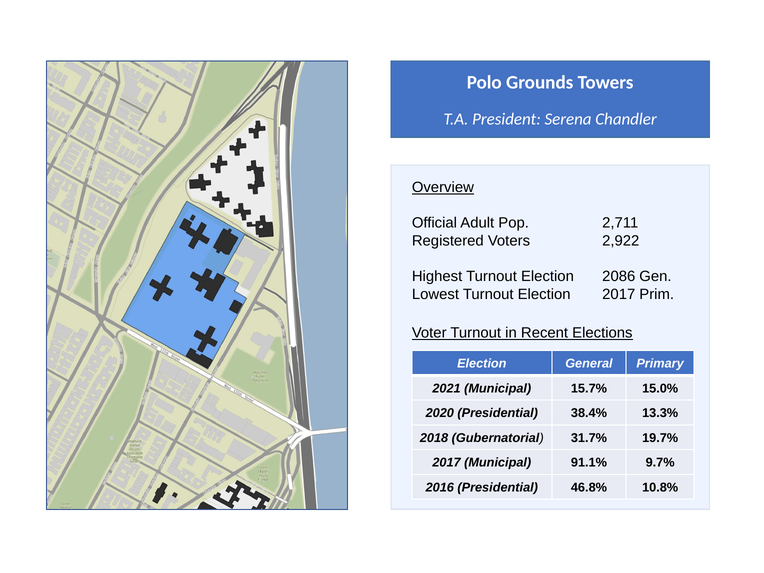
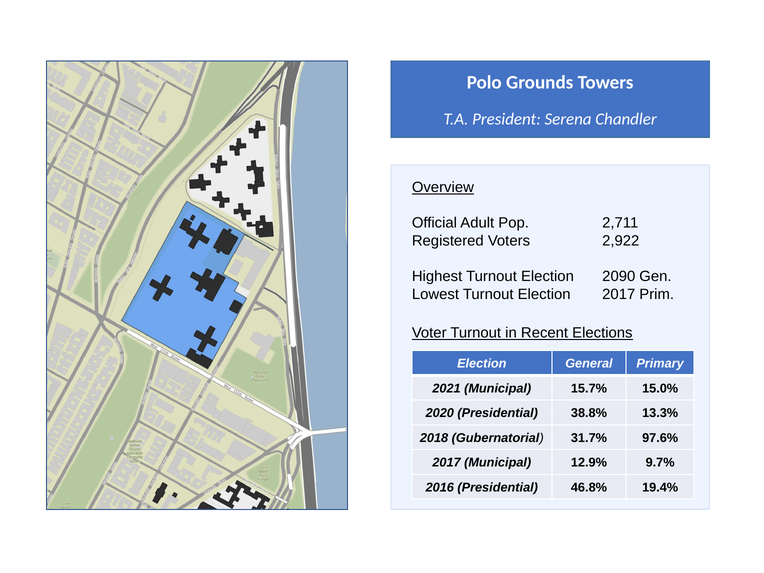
2086: 2086 -> 2090 (619, 276)
38.4%: 38.4% -> 38.8% (589, 413)
19.7%: 19.7% -> 97.6% (660, 438)
91.1%: 91.1% -> 12.9% (589, 463)
10.8%: 10.8% -> 19.4% (660, 487)
